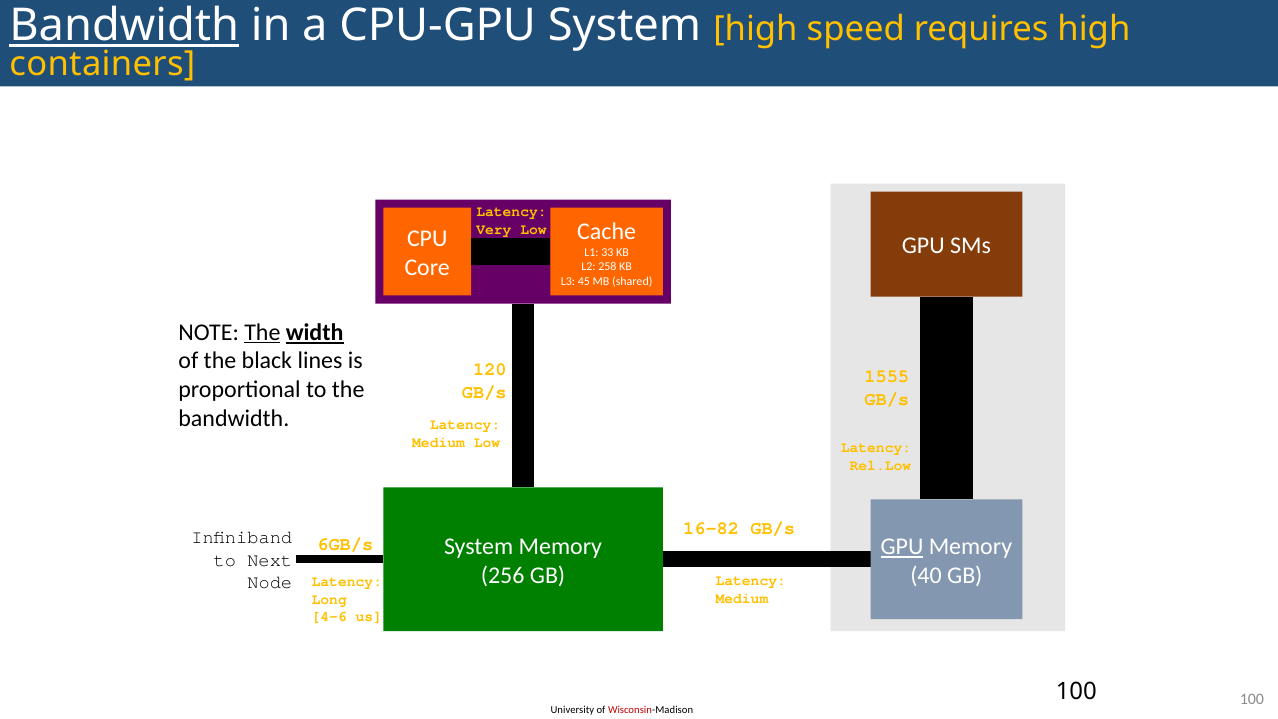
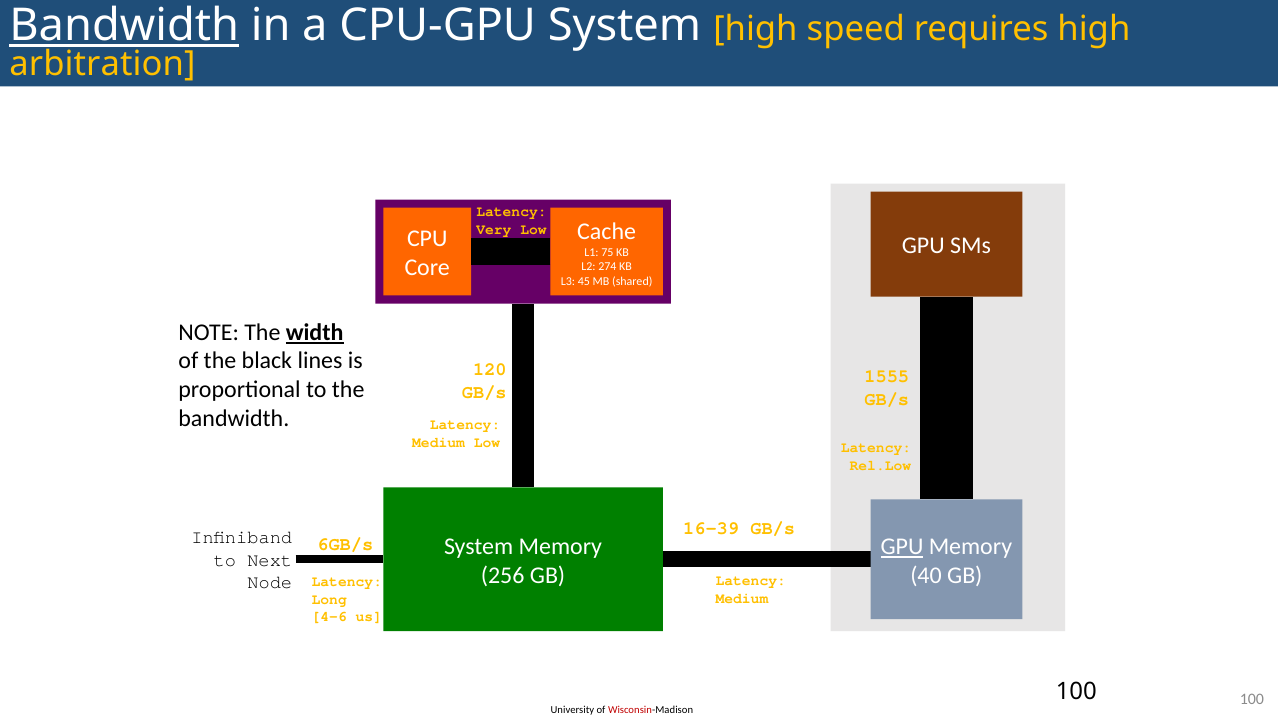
containers: containers -> arbitration (102, 64)
33: 33 -> 75 (607, 252)
258: 258 -> 274 (607, 267)
The underline: present -> none (262, 332)
16-82: 16-82 -> 16-39 (711, 528)
